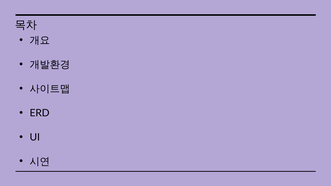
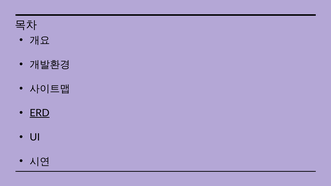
ERD underline: none -> present (40, 113)
